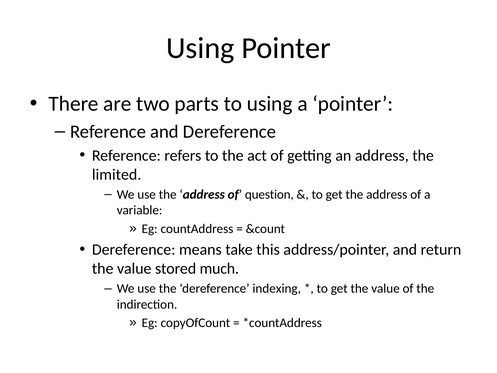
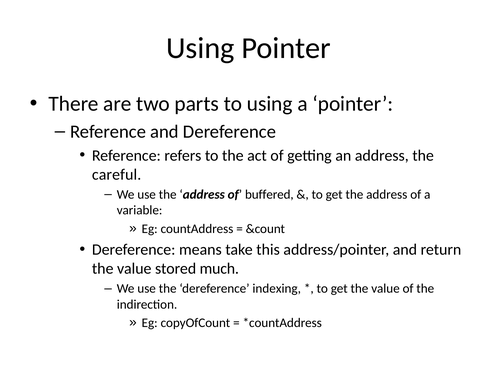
limited: limited -> careful (117, 174)
question: question -> buffered (269, 194)
